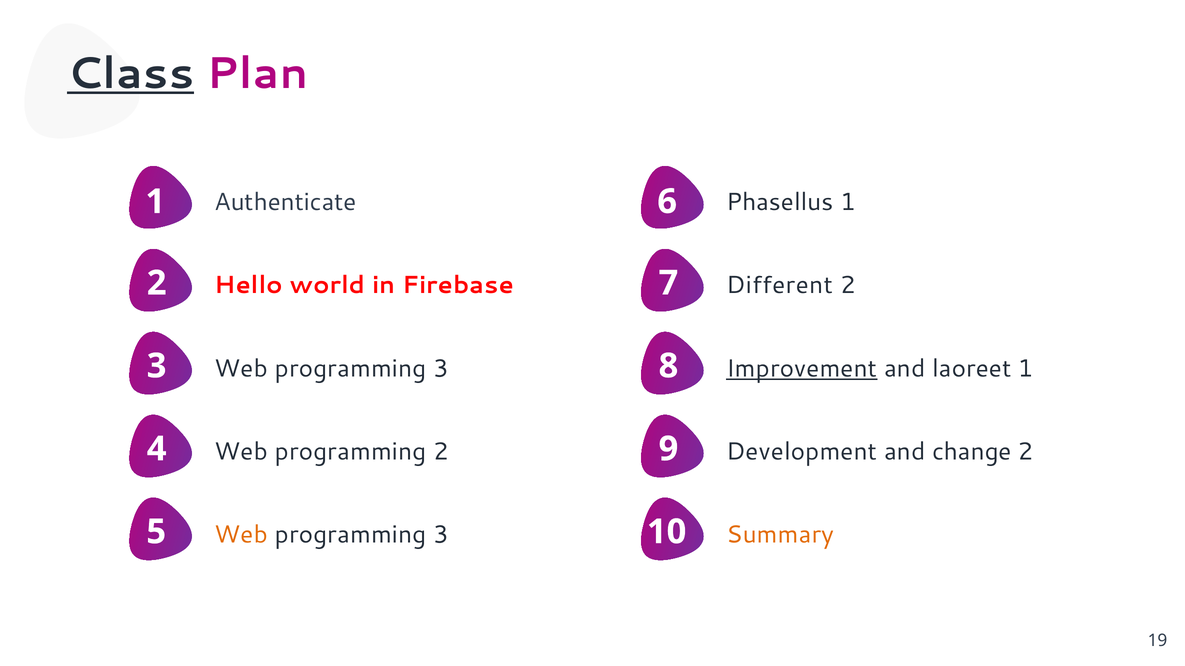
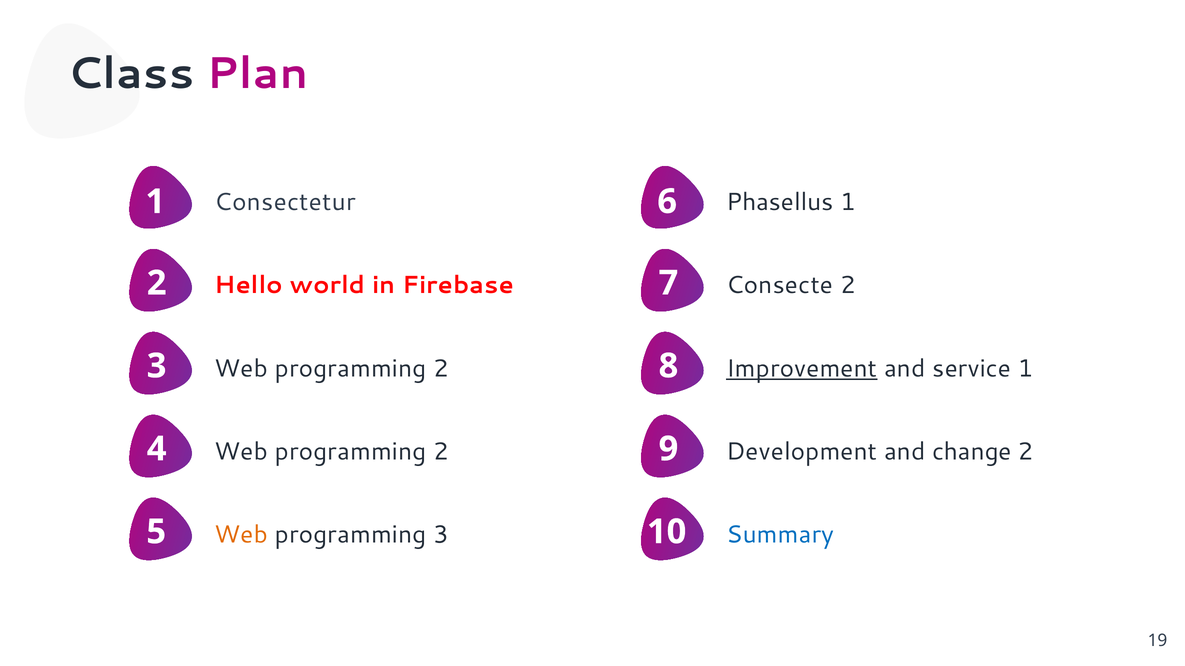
Class underline: present -> none (131, 74)
Authenticate: Authenticate -> Consectetur (285, 202)
Different: Different -> Consecte (780, 286)
3: 3 -> 2 (441, 369)
laoreet: laoreet -> service (972, 369)
Summary colour: orange -> blue (780, 535)
